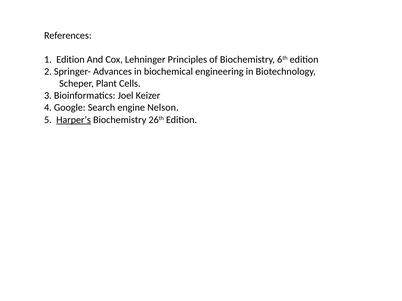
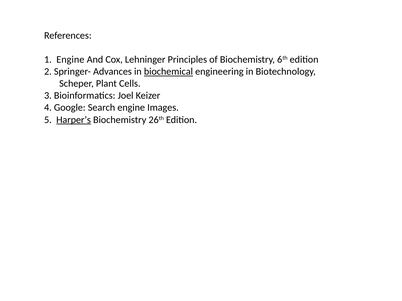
1 Edition: Edition -> Engine (70, 60)
biochemical underline: none -> present (168, 72)
Nelson: Nelson -> Images (163, 108)
